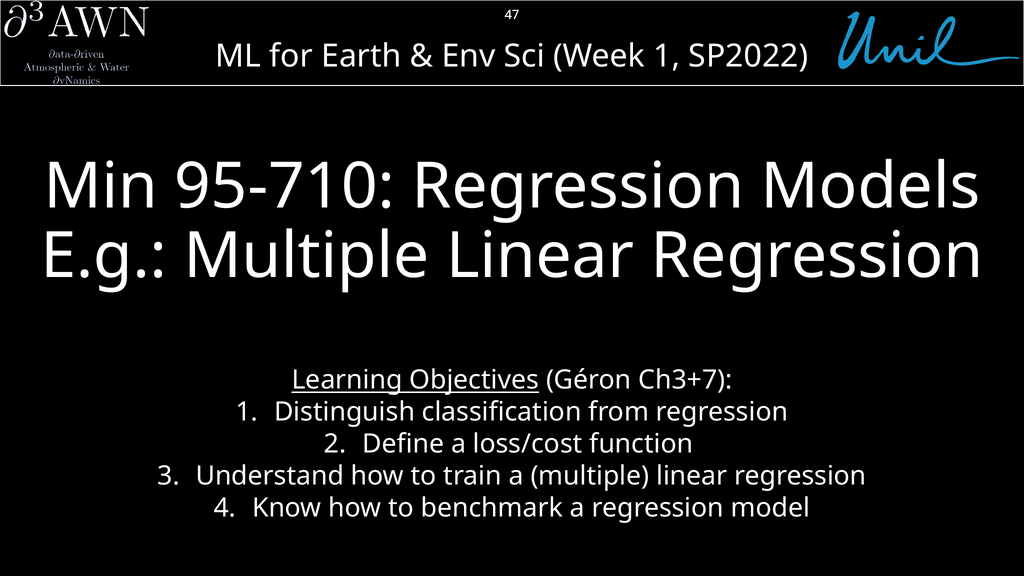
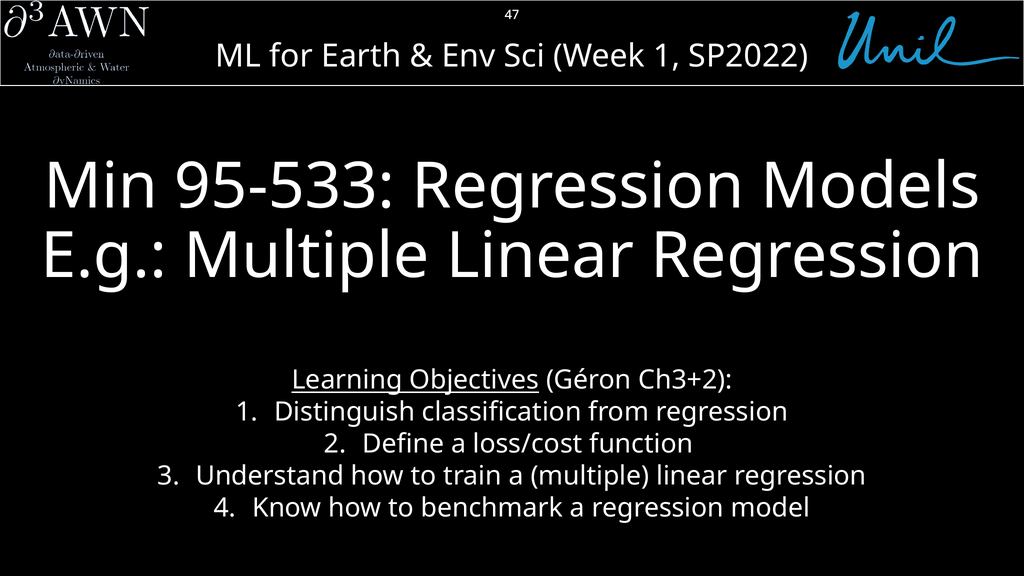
95-710: 95-710 -> 95-533 (285, 187)
Ch3+7: Ch3+7 -> Ch3+2 (685, 380)
